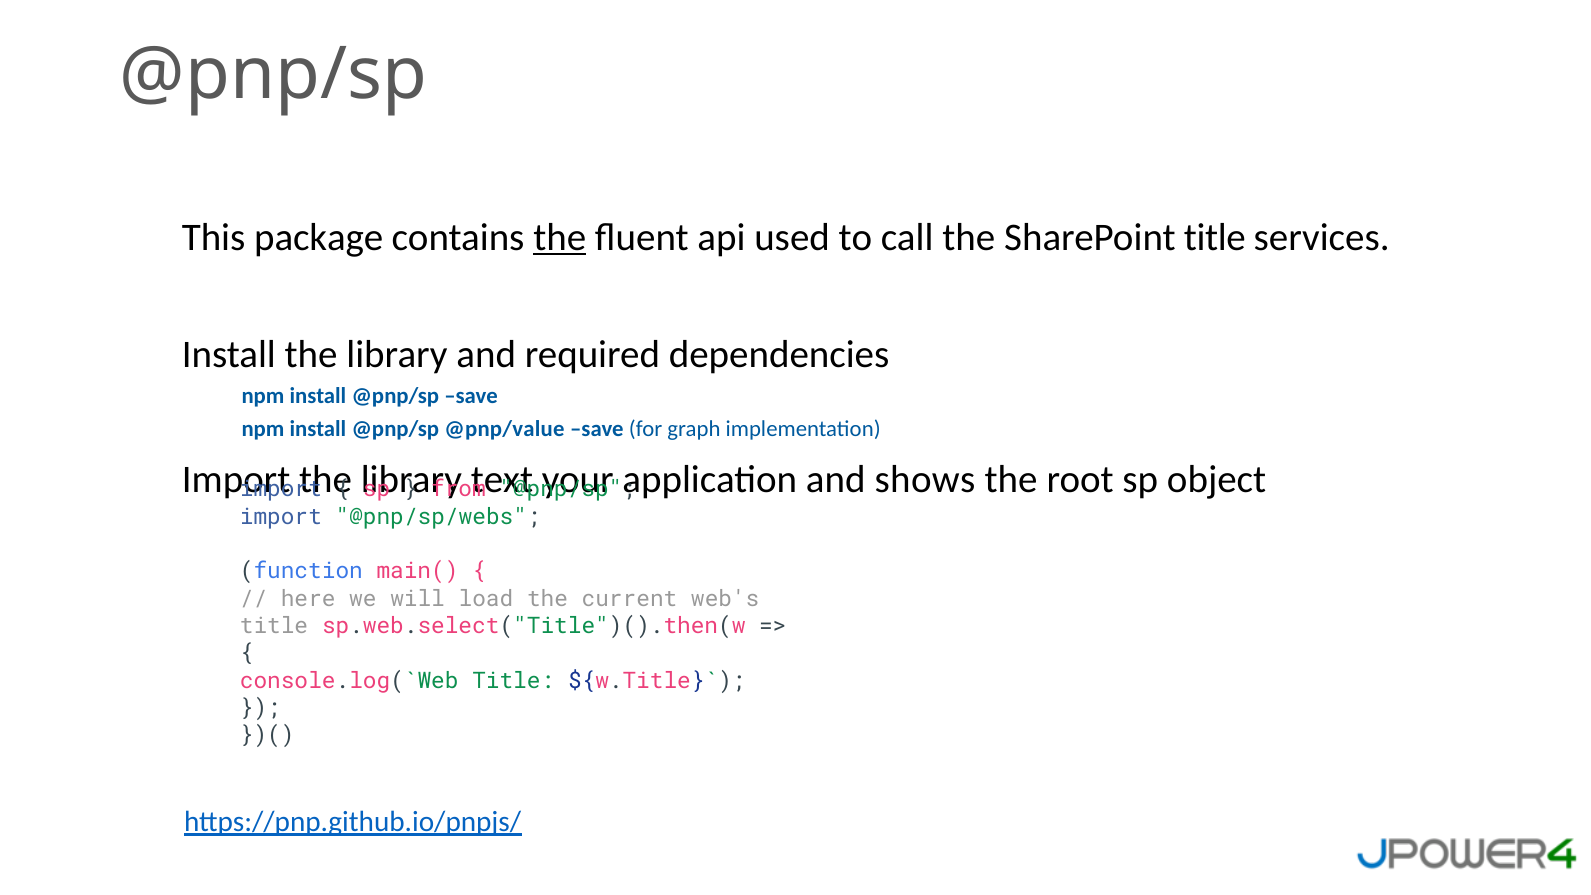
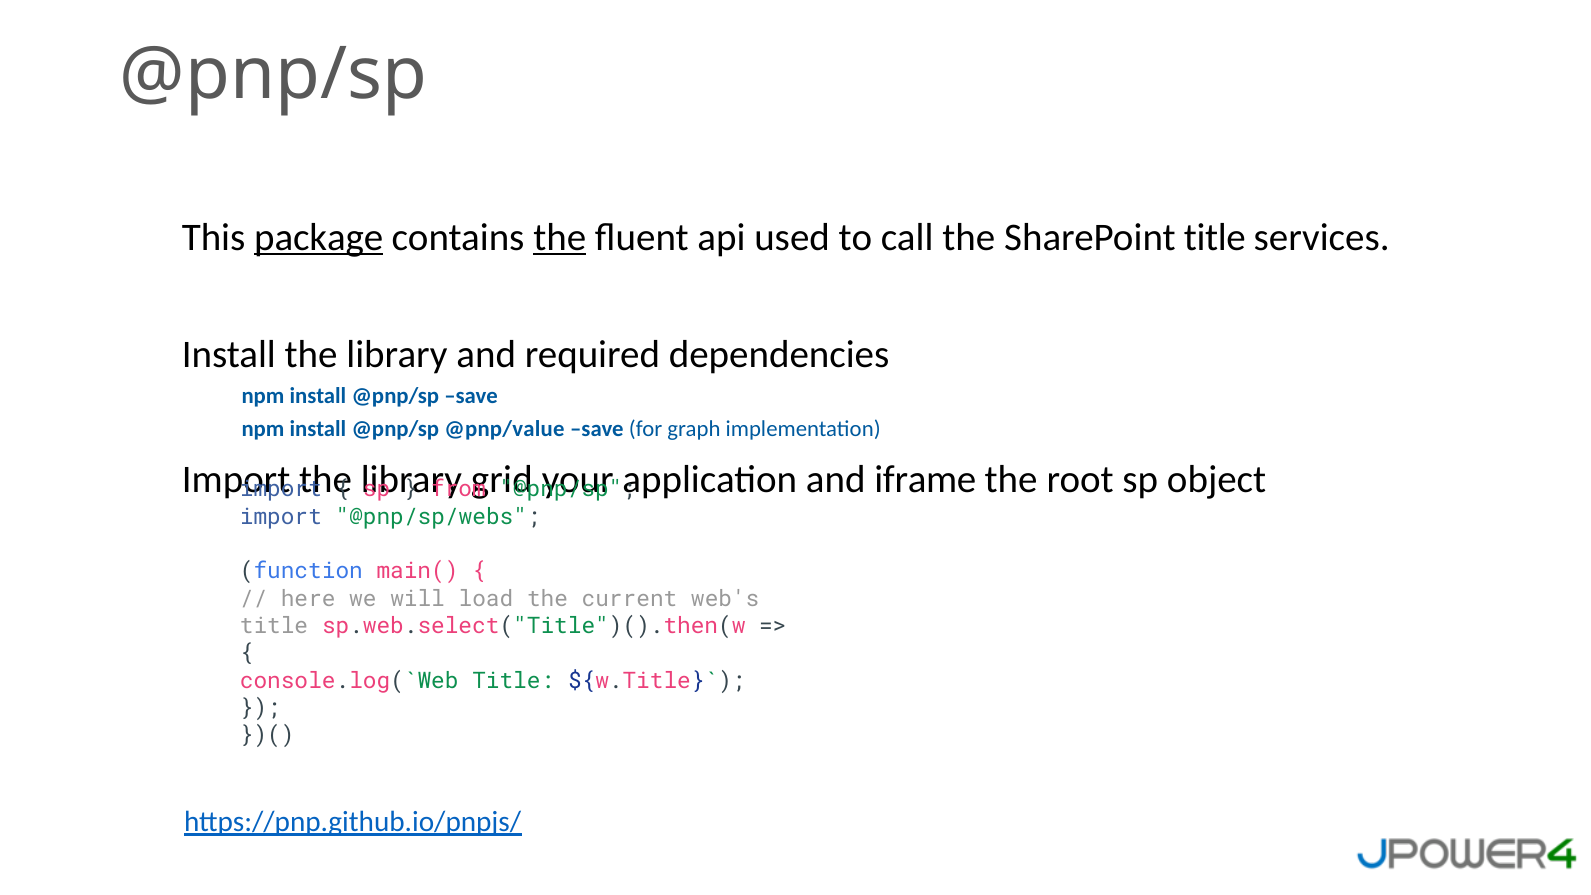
package underline: none -> present (319, 237)
text: text -> grid (502, 479)
shows: shows -> iframe (925, 479)
